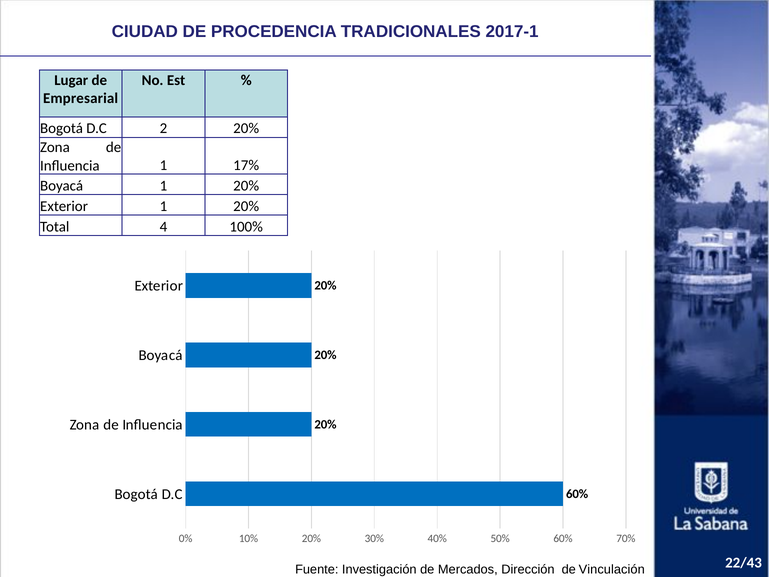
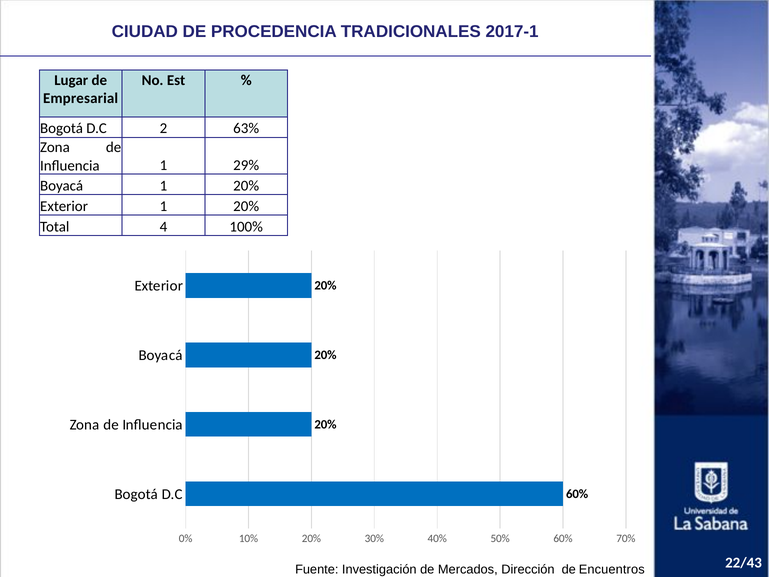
2 20%: 20% -> 63% (246, 128)
17%: 17% -> 29% (246, 165)
Vinculación: Vinculación -> Encuentros (612, 569)
